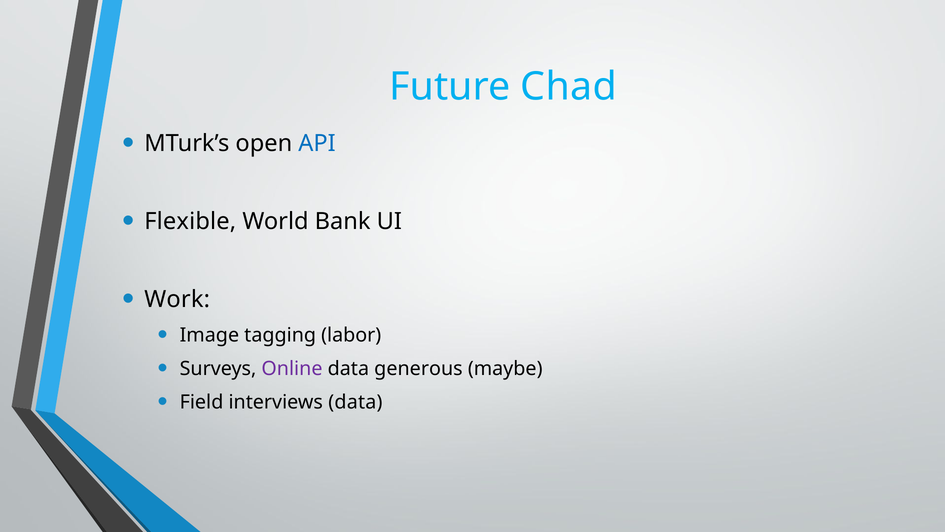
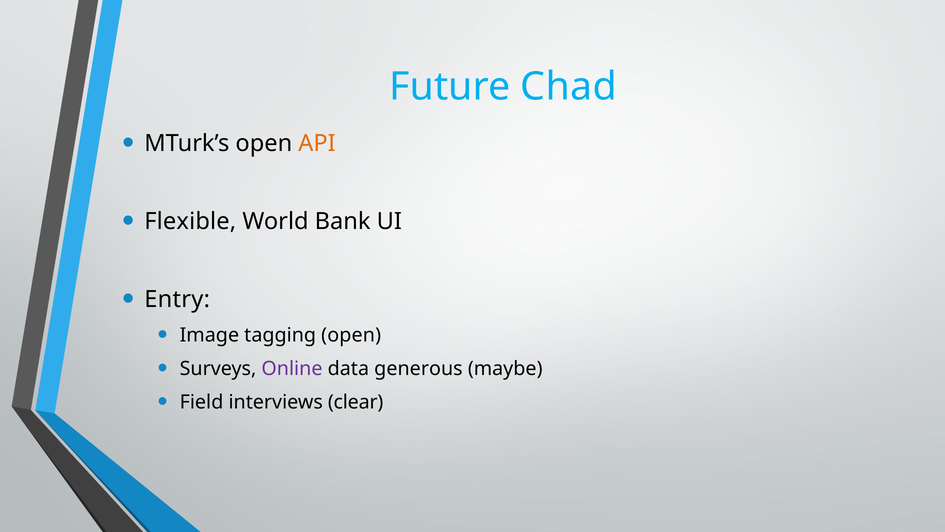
API colour: blue -> orange (317, 144)
Work: Work -> Entry (177, 299)
tagging labor: labor -> open (351, 335)
interviews data: data -> clear (356, 402)
